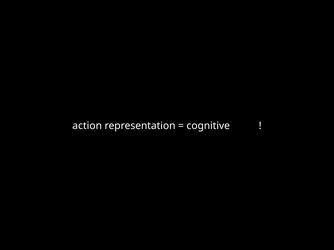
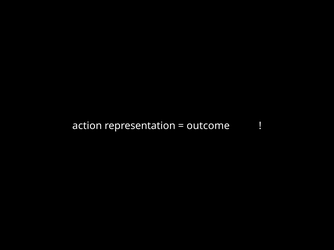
cognitive: cognitive -> outcome (208, 126)
